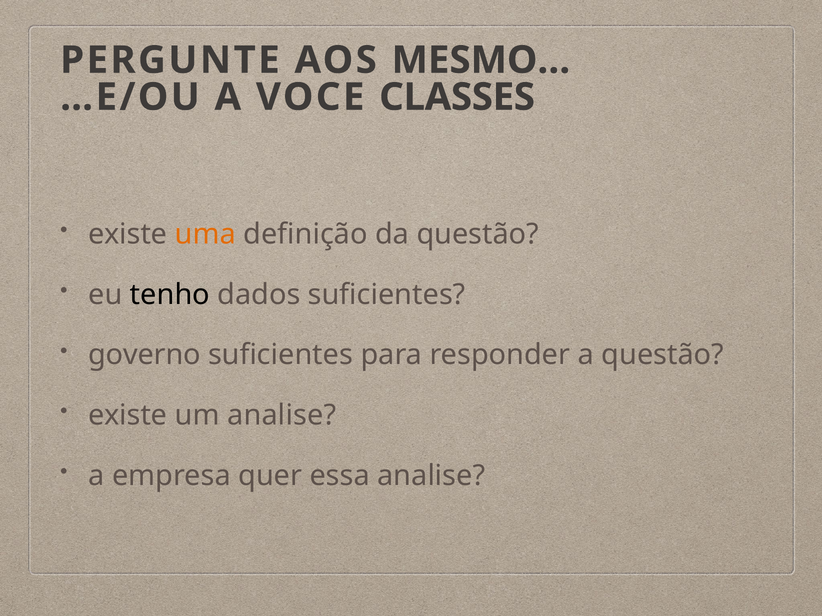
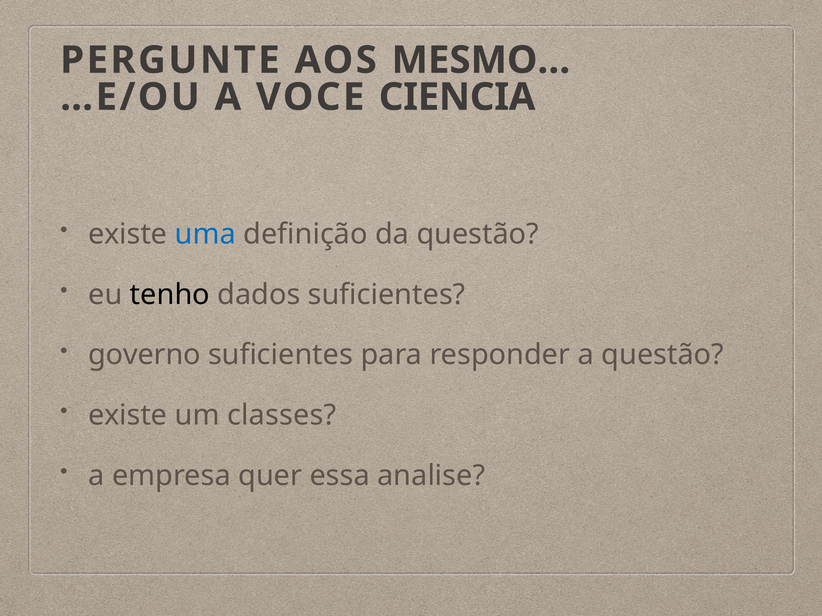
CLASSES: CLASSES -> CIENCIA (457, 97)
uma colour: orange -> blue (205, 234)
um analise: analise -> classes (282, 416)
